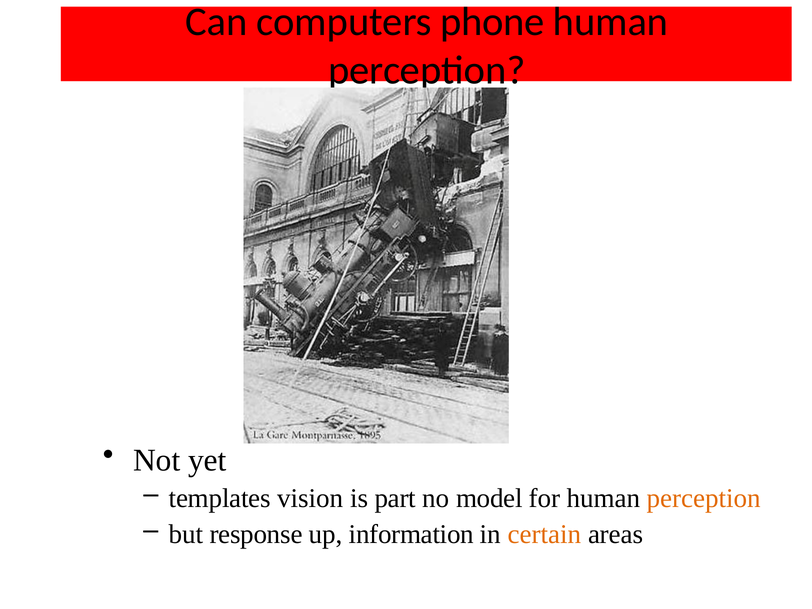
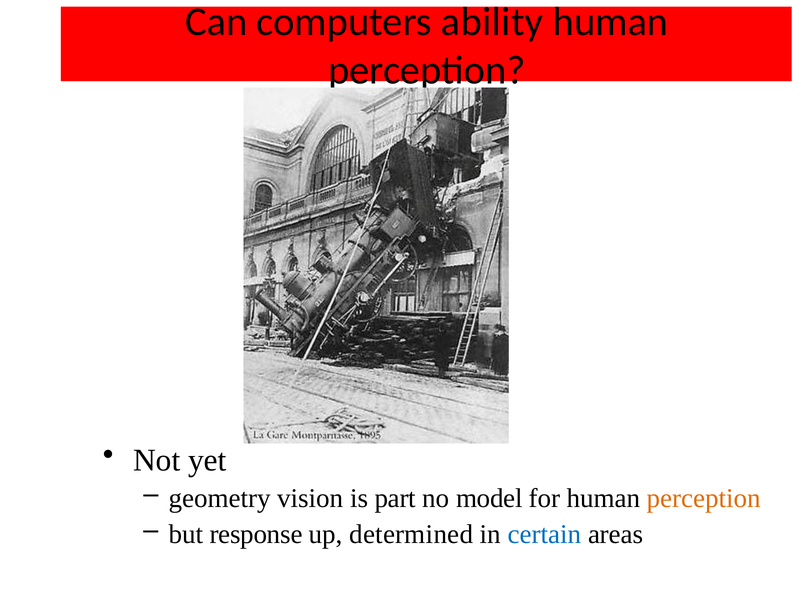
phone: phone -> ability (492, 22)
templates: templates -> geometry (220, 498)
information: information -> determined (411, 534)
certain colour: orange -> blue (544, 534)
